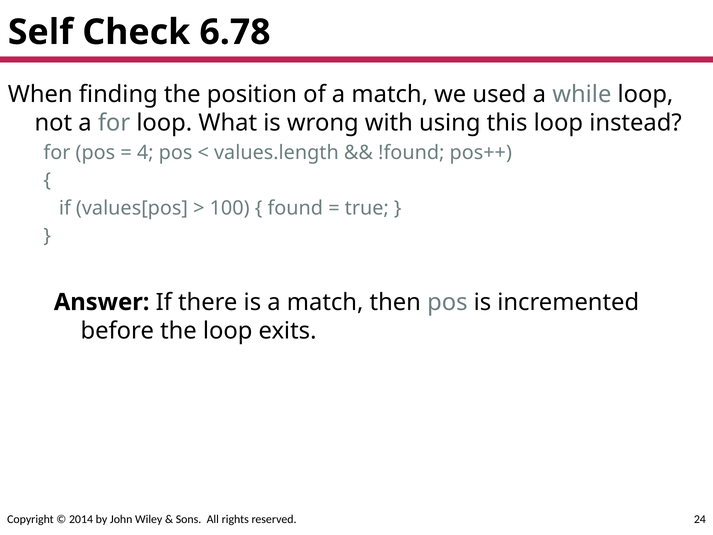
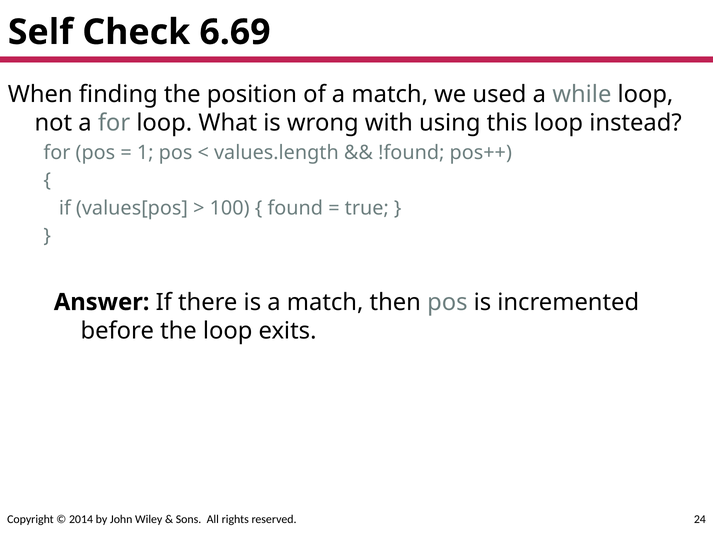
6.78: 6.78 -> 6.69 (235, 32)
4: 4 -> 1 (145, 153)
